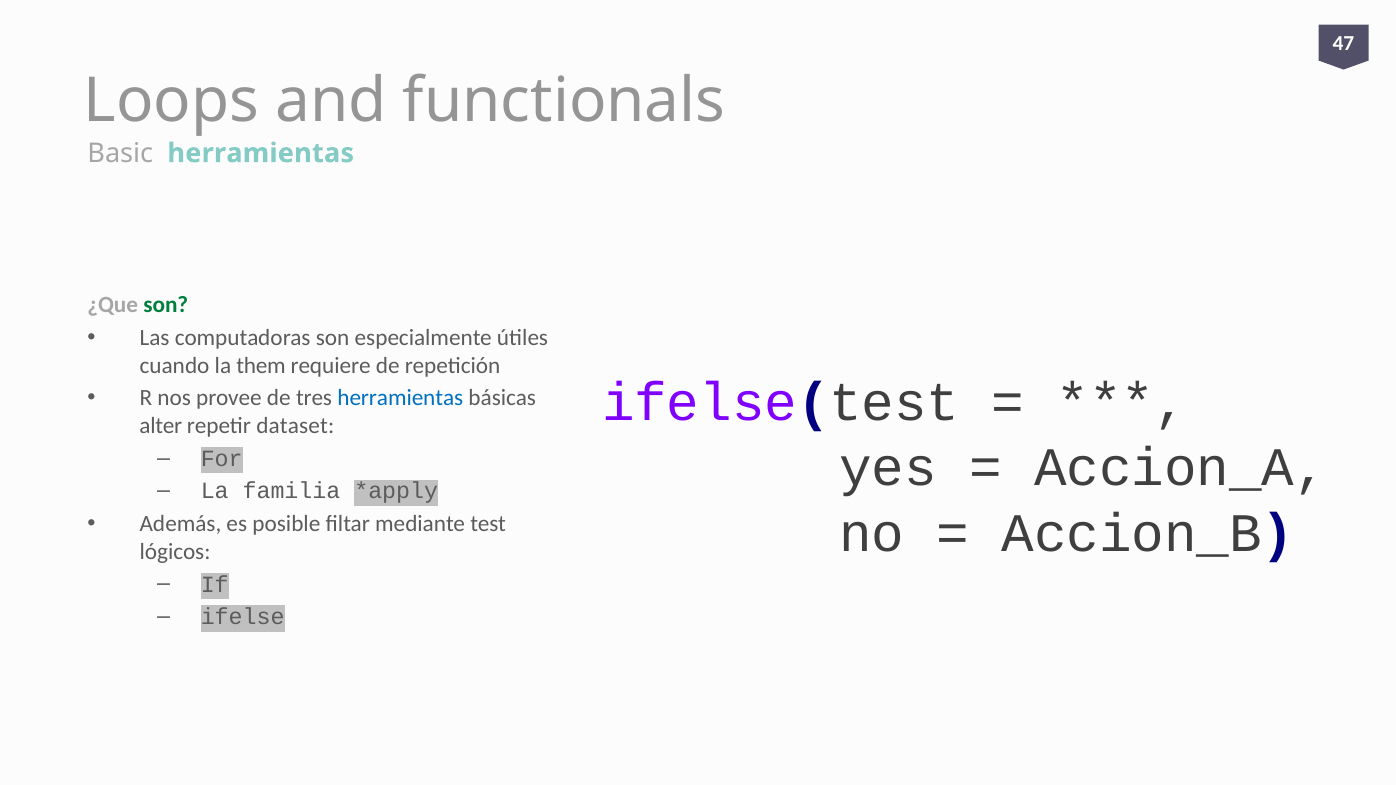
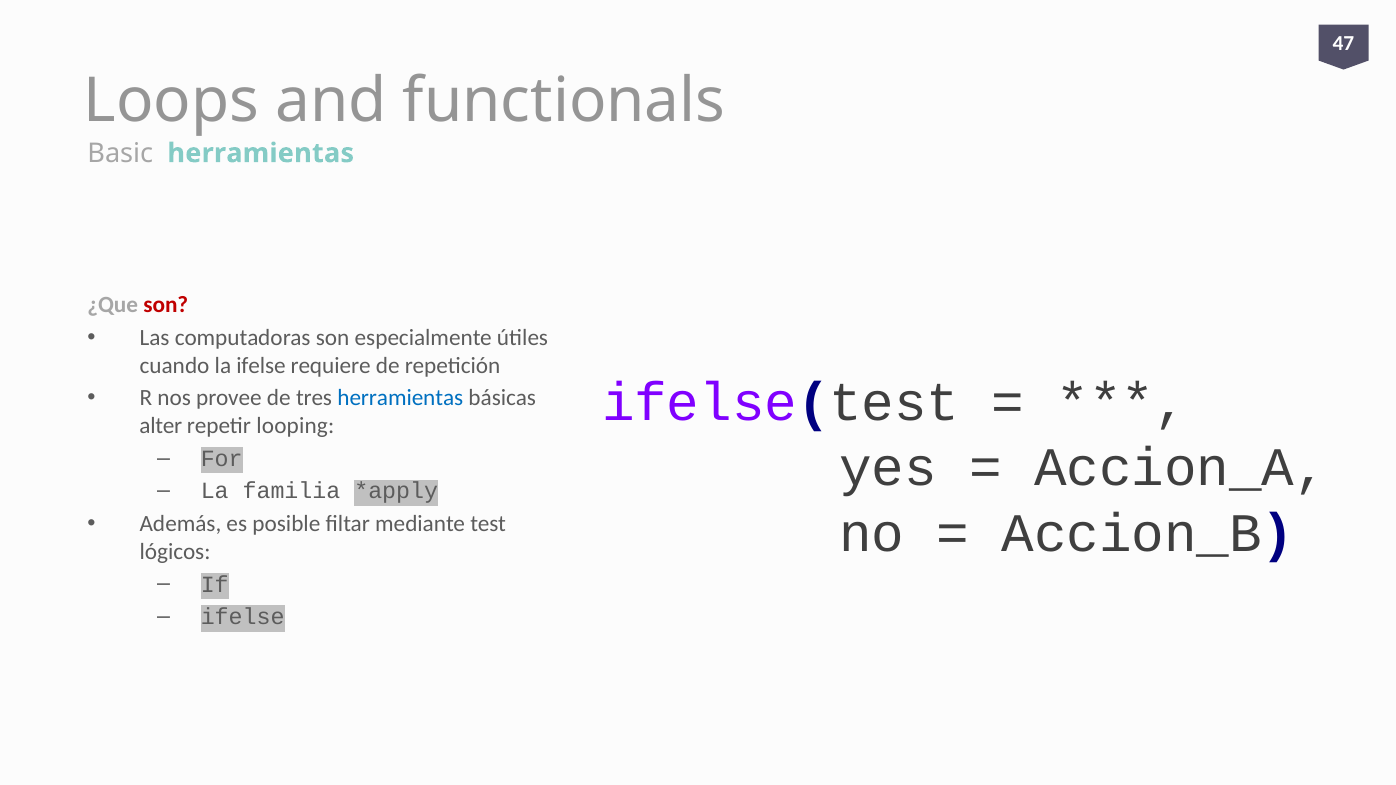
son colour: green -> red (166, 305)
la them: them -> ifelse (261, 366)
dataset: dataset -> looping (295, 426)
